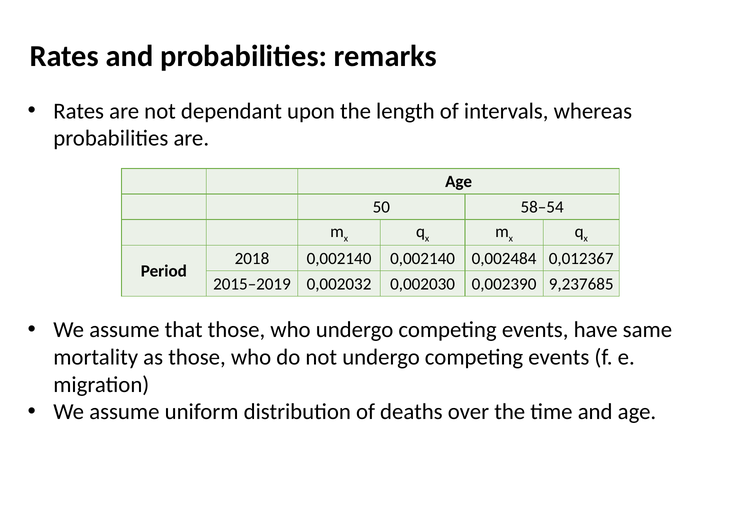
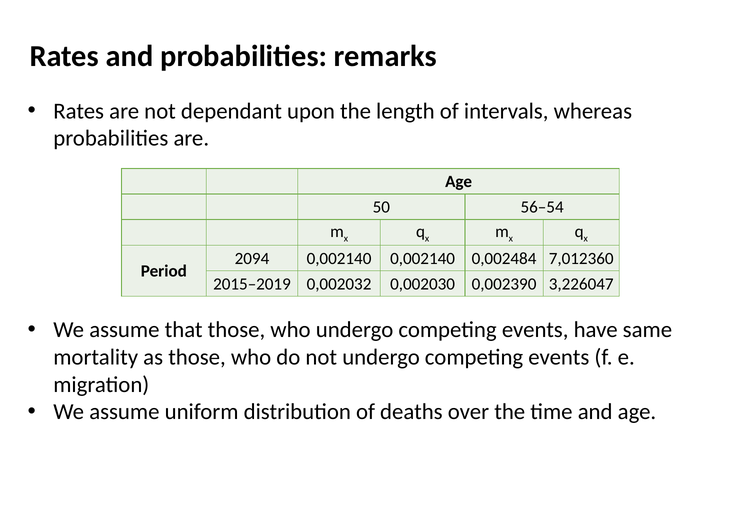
58–54: 58–54 -> 56–54 (542, 207)
2018: 2018 -> 2094 (252, 258)
0,012367: 0,012367 -> 7,012360 (581, 258)
9,237685: 9,237685 -> 3,226047 (581, 284)
